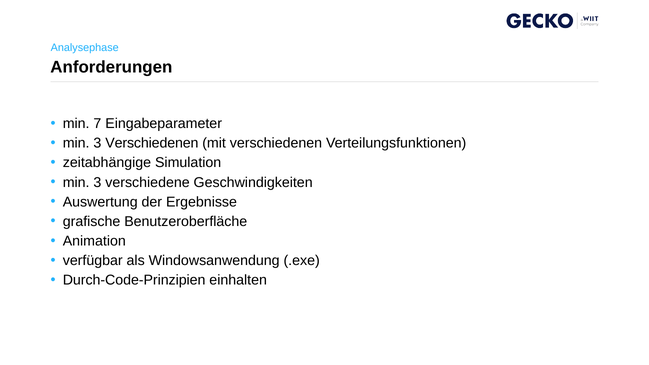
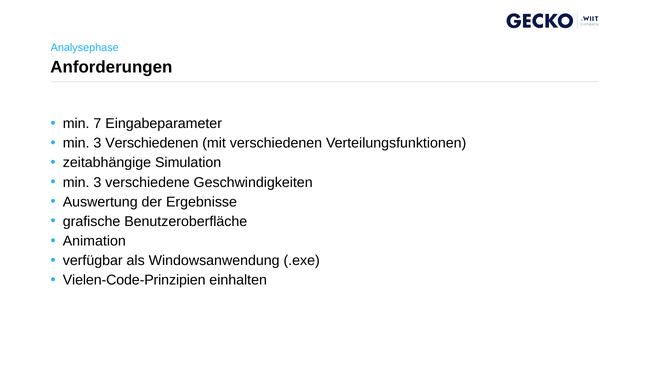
Durch-Code-Prinzipien: Durch-Code-Prinzipien -> Vielen-Code-Prinzipien (134, 280)
